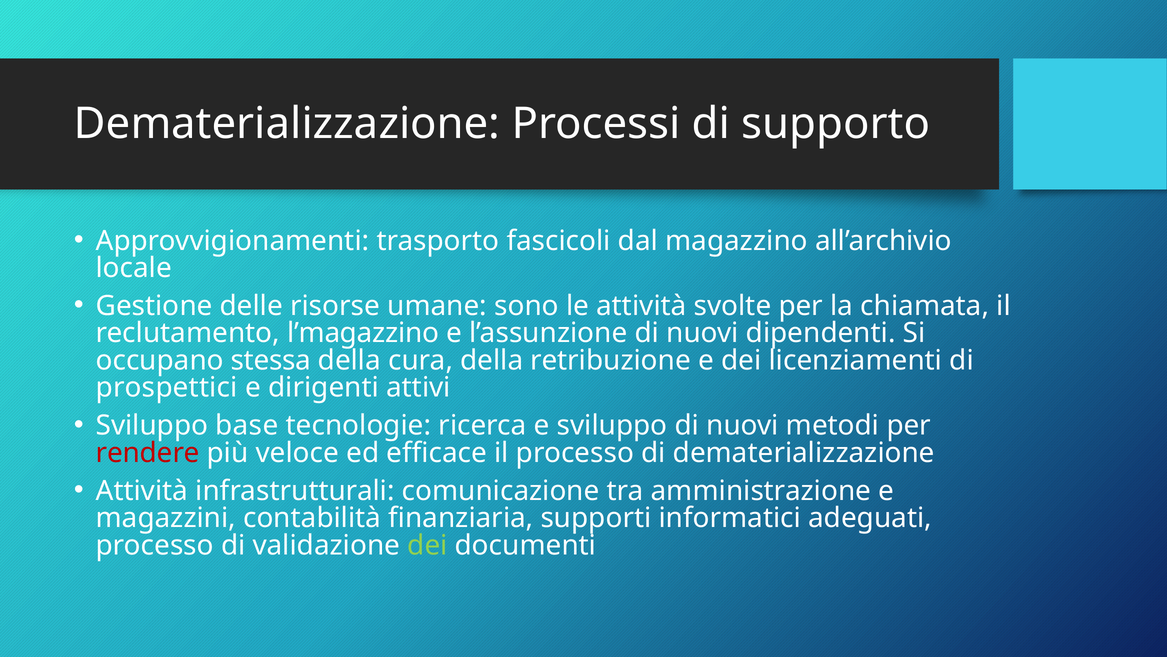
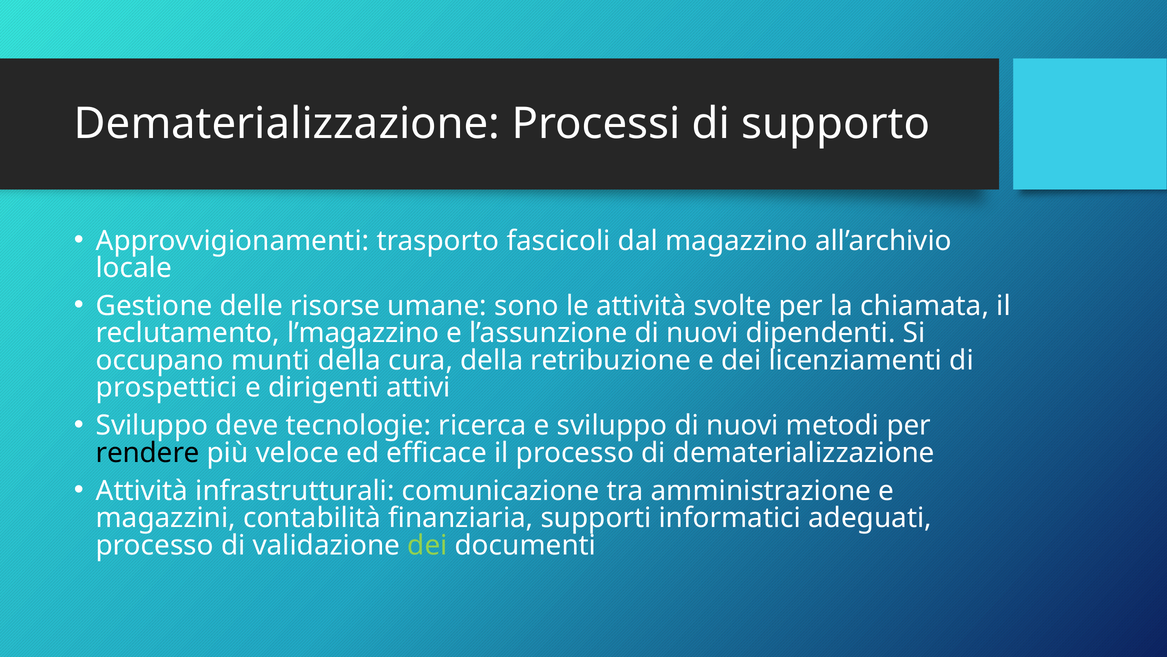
stessa: stessa -> munti (271, 360)
base: base -> deve (247, 425)
rendere colour: red -> black (148, 452)
